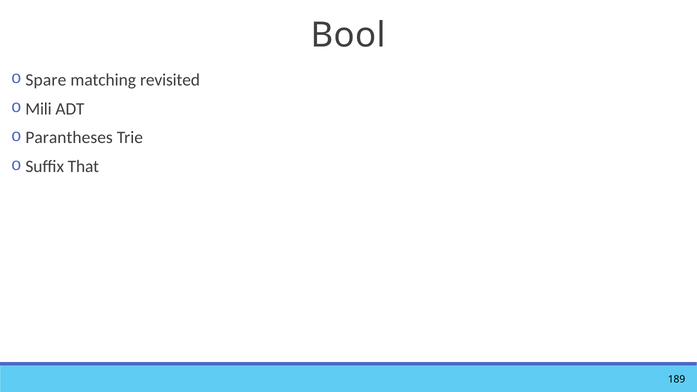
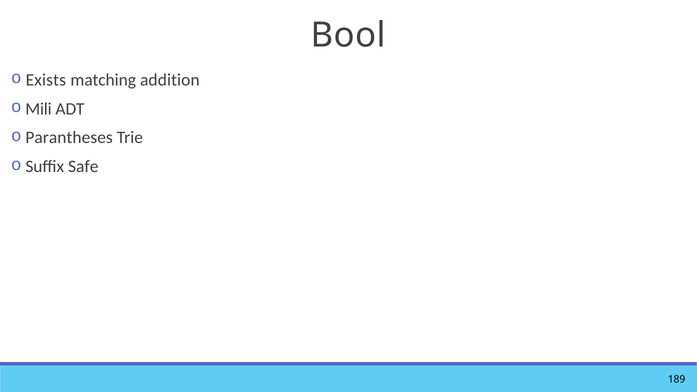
Spare: Spare -> Exists (46, 80)
revisited: revisited -> addition (170, 80)
That: That -> Safe (83, 167)
